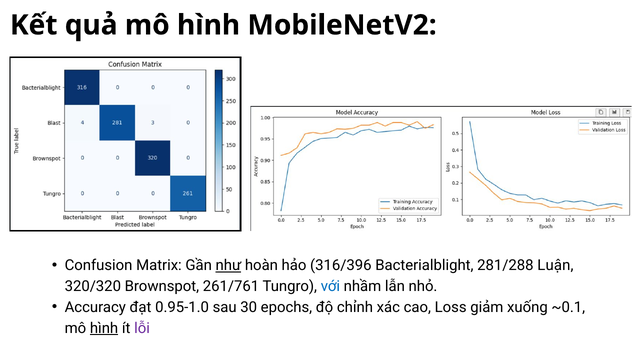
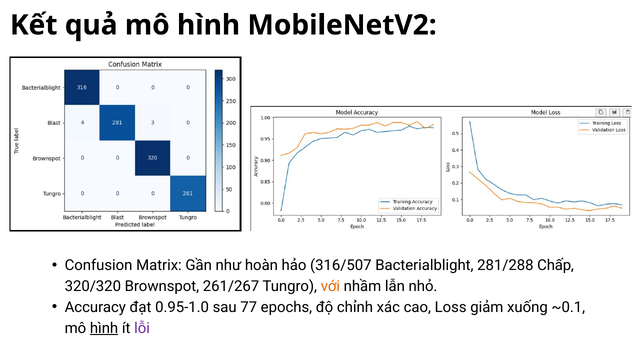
như underline: present -> none (228, 265)
316/396: 316/396 -> 316/507 (341, 265)
Luận: Luận -> Chấp (556, 265)
261/761: 261/761 -> 261/267 (231, 286)
với colour: blue -> orange (330, 286)
30: 30 -> 77 (249, 307)
